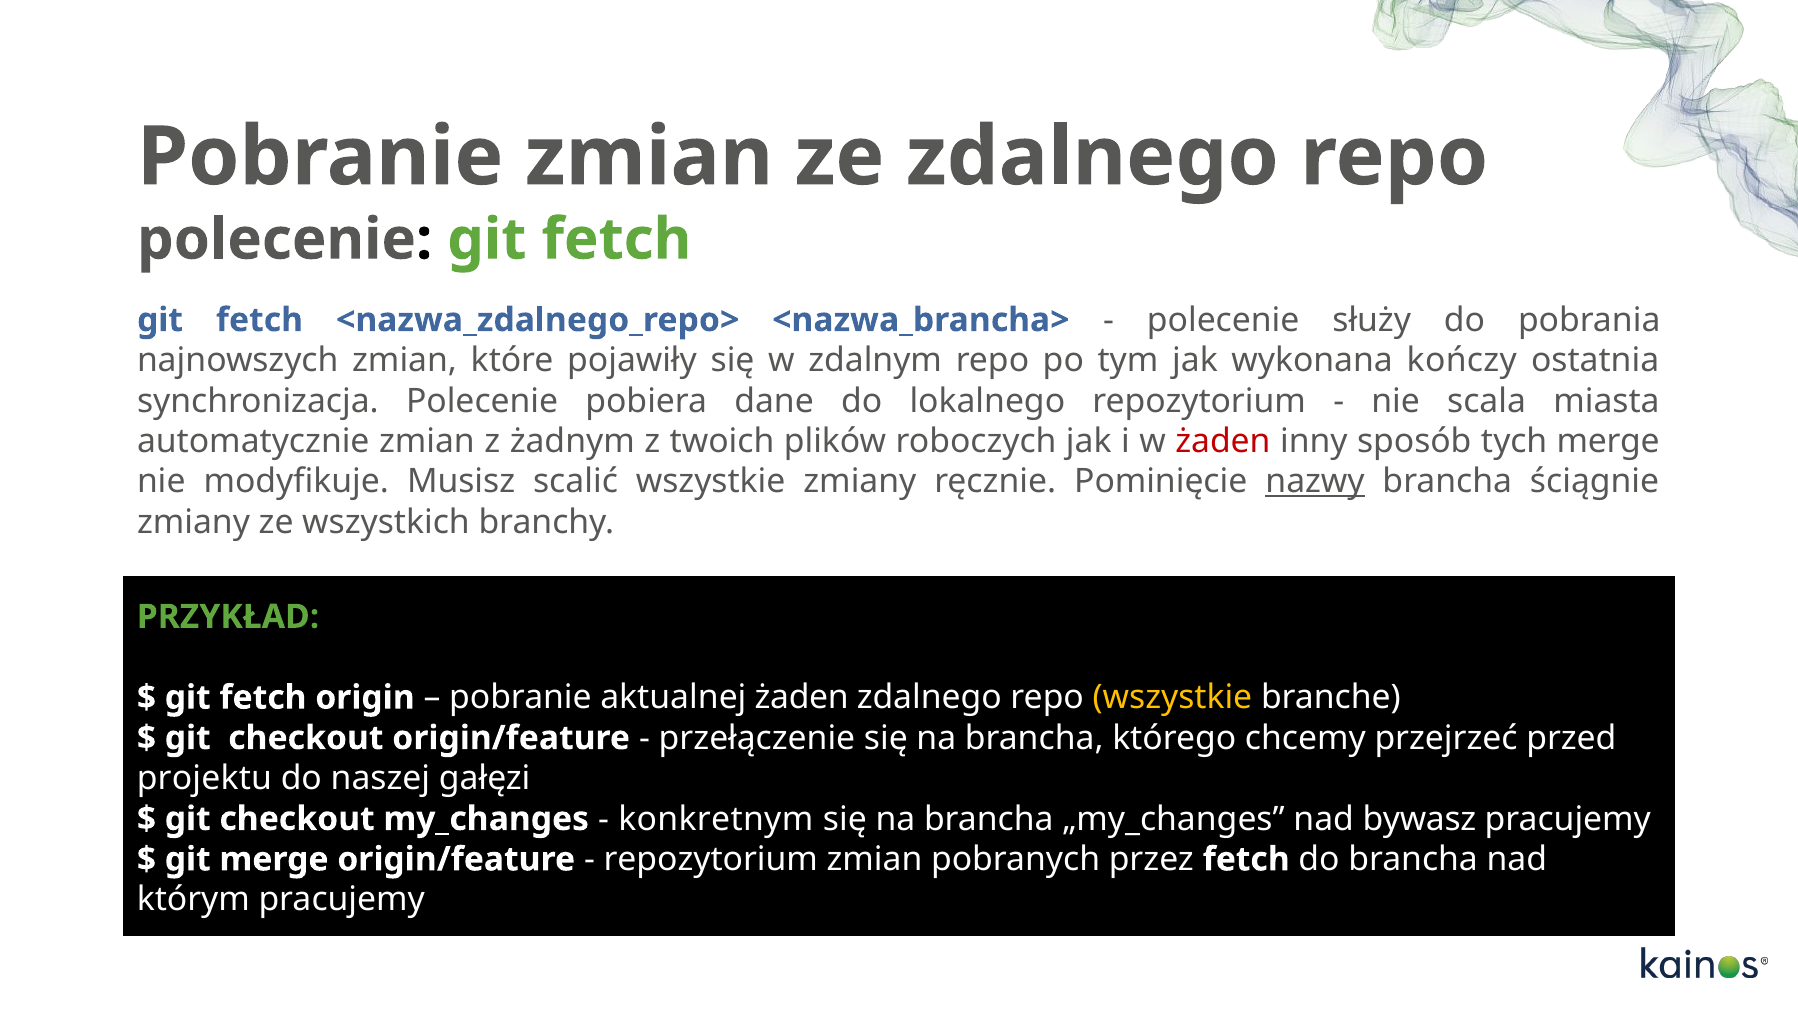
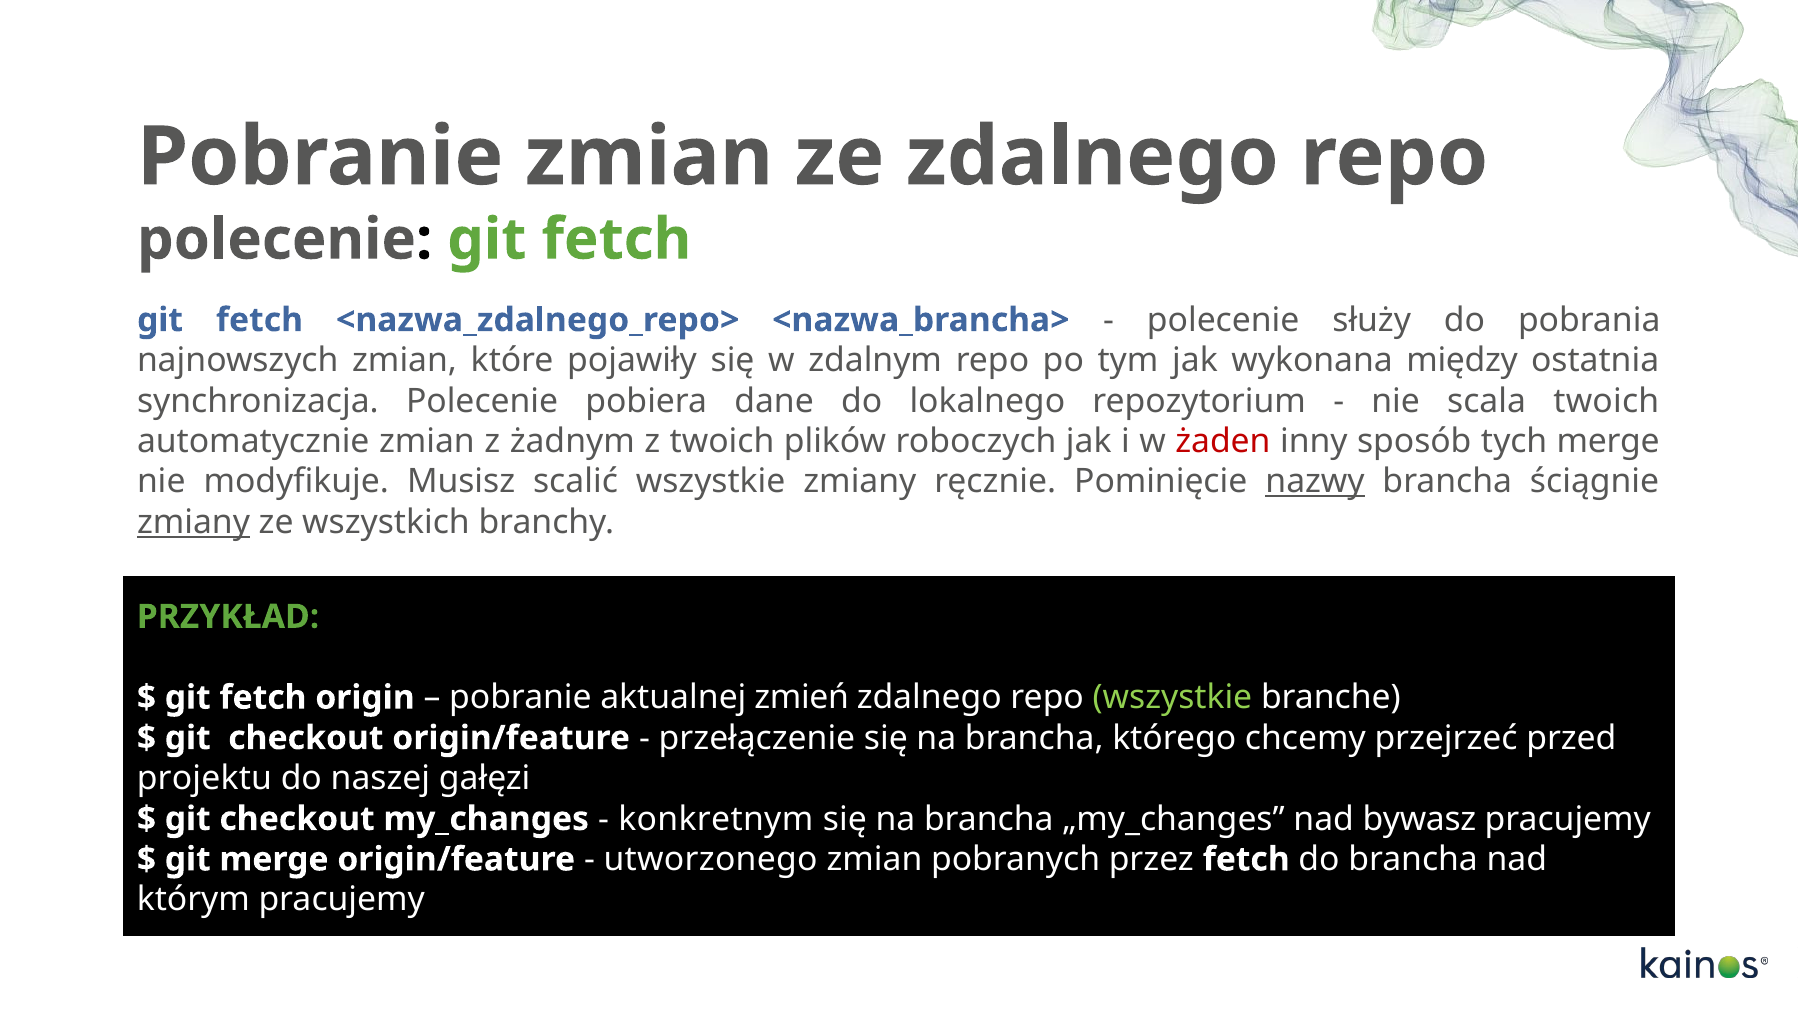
kończy: kończy -> między (1462, 361)
scala miasta: miasta -> twoich (1606, 401)
zmiany underline: none -> present (194, 522)
aktualnej żaden: żaden -> zmień (802, 698)
wszystkie colour: yellow -> light green (1172, 698)
repozytorium: repozytorium -> utworzonego (711, 860)
